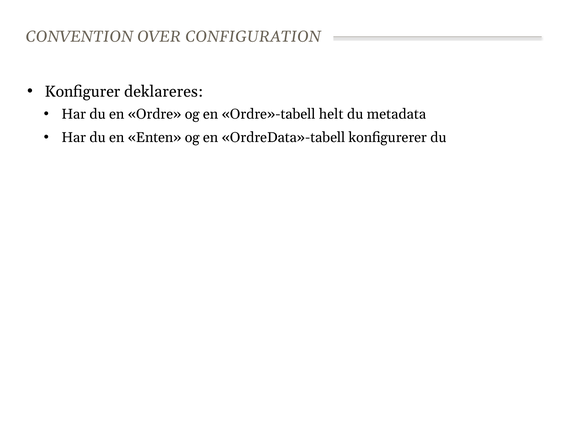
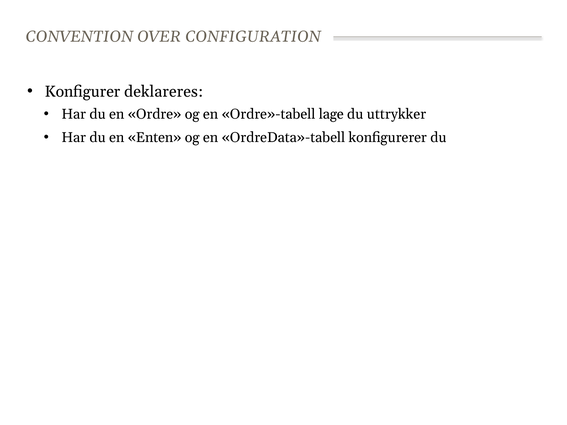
helt: helt -> lage (331, 114)
metadata: metadata -> uttrykker (396, 114)
